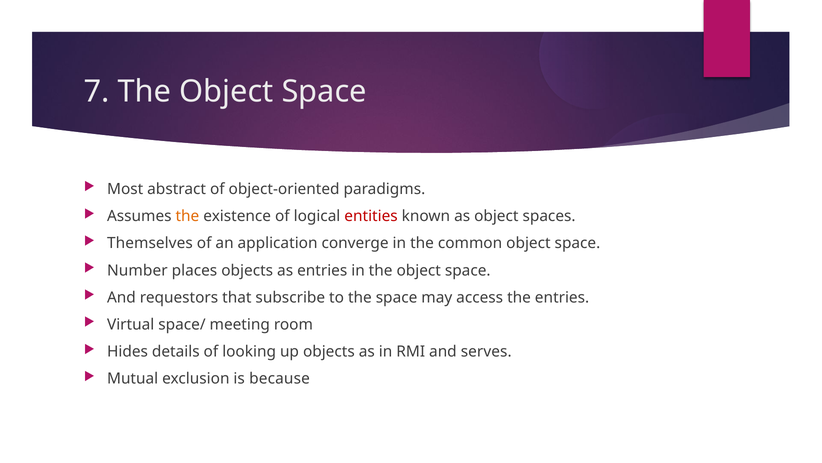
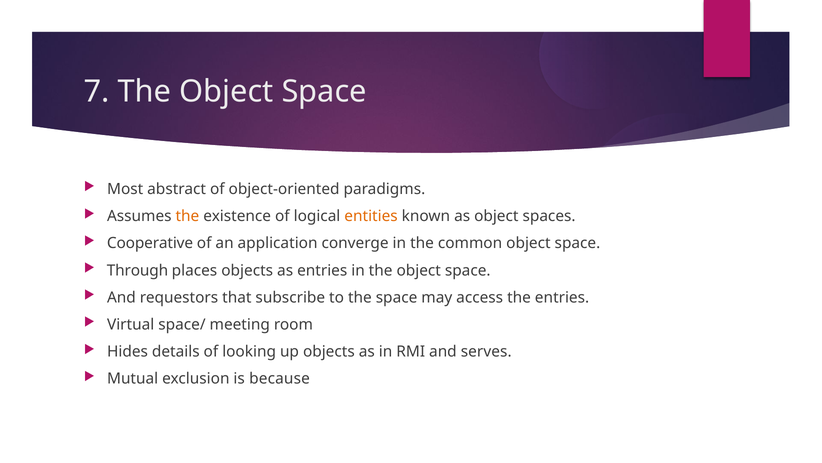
entities colour: red -> orange (371, 216)
Themselves: Themselves -> Cooperative (150, 243)
Number: Number -> Through (137, 270)
